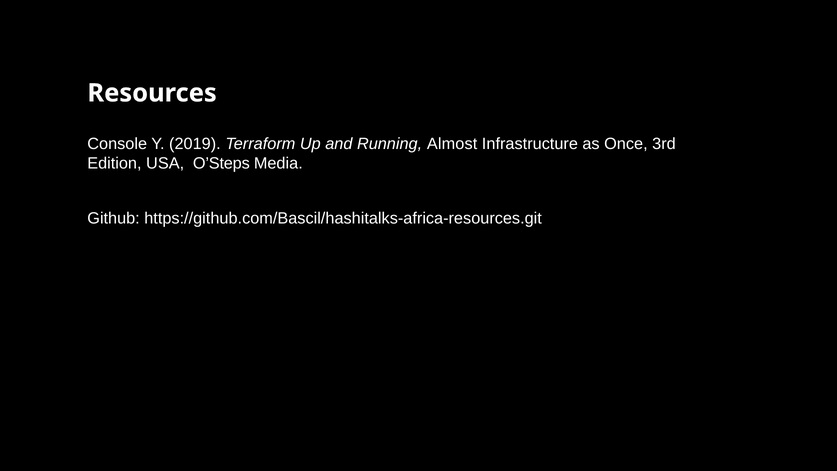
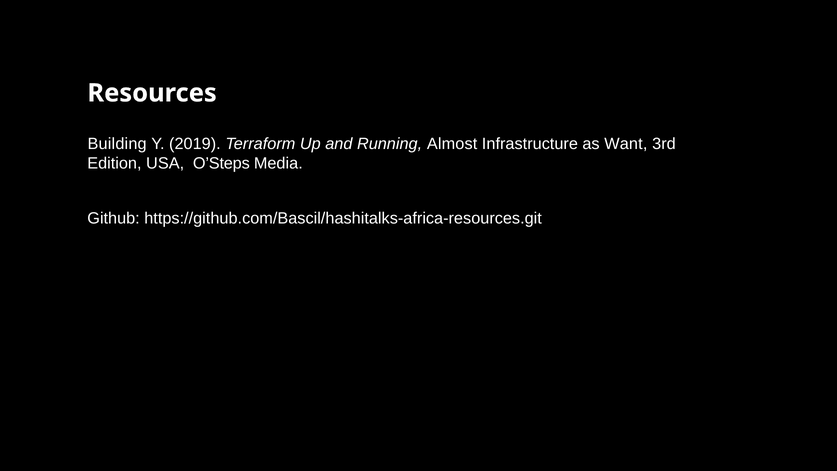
Console: Console -> Building (117, 144)
Once: Once -> Want (626, 144)
